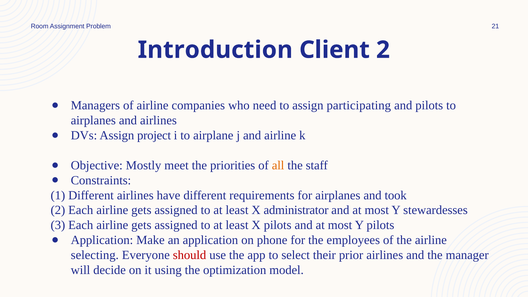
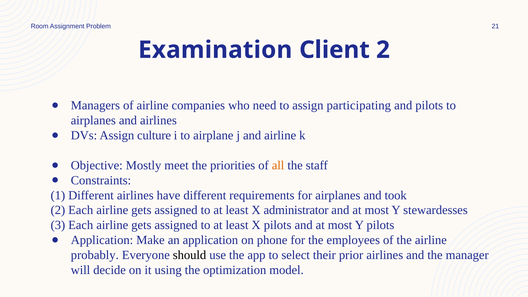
Introduction: Introduction -> Examination (215, 50)
project: project -> culture (154, 135)
selecting: selecting -> probably (95, 255)
should colour: red -> black (190, 255)
